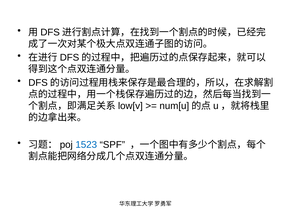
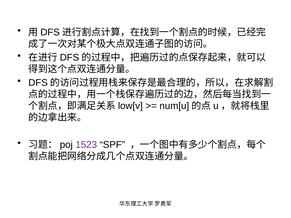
1523 colour: blue -> purple (86, 145)
